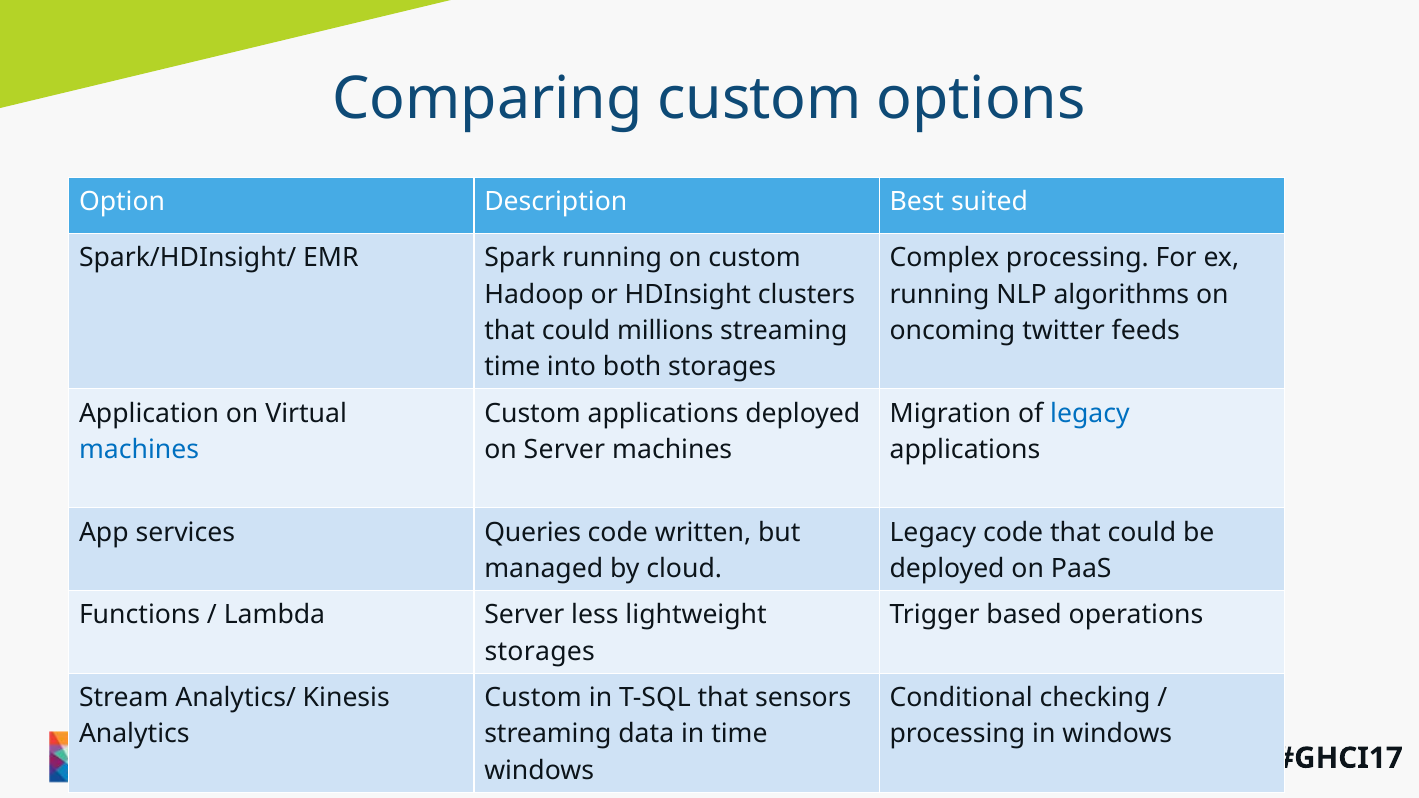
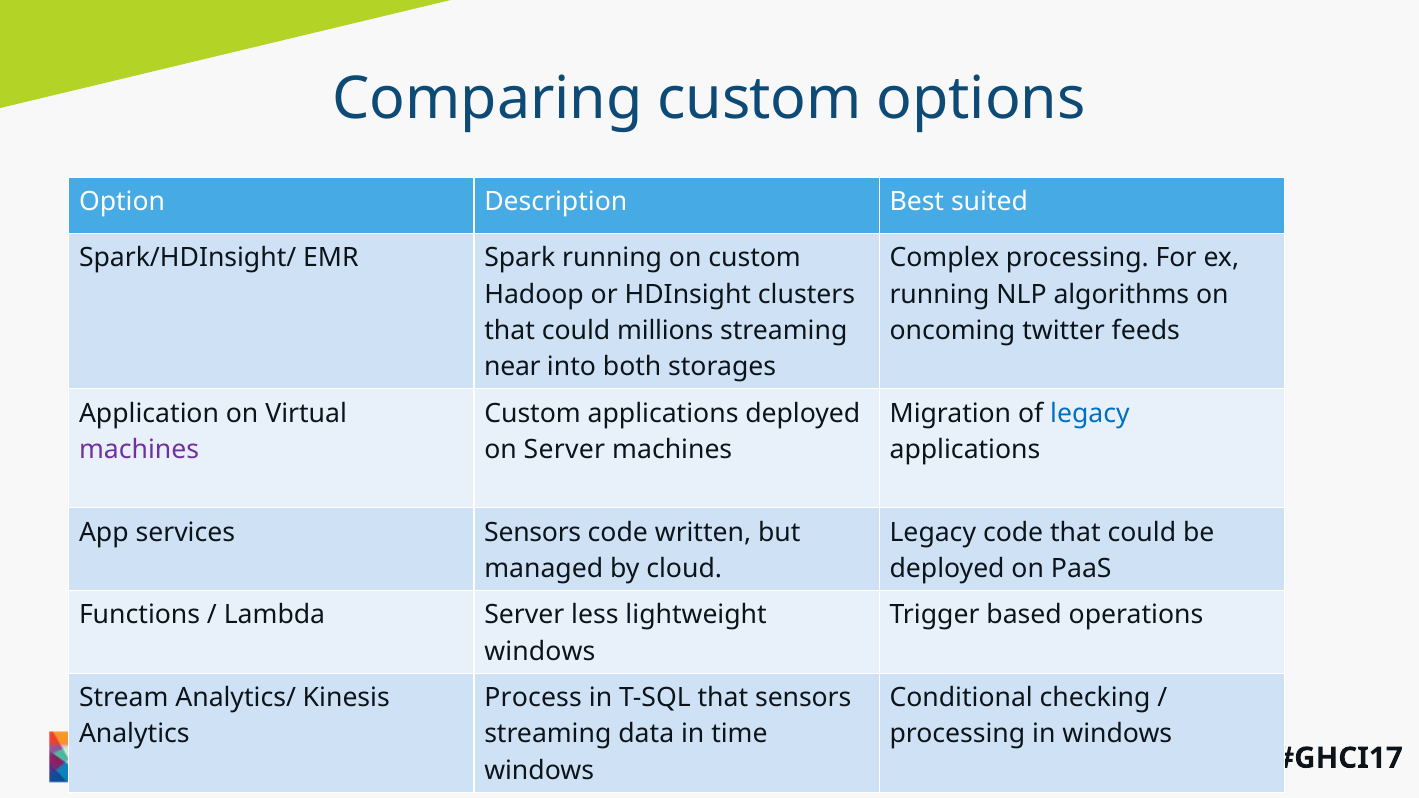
time: time -> near (512, 367)
machines colour: blue -> purple (139, 450)
services Queries: Queries -> Sensors (533, 532)
storages: storages -> windows (540, 651)
Custom: Custom -> Process (533, 698)
